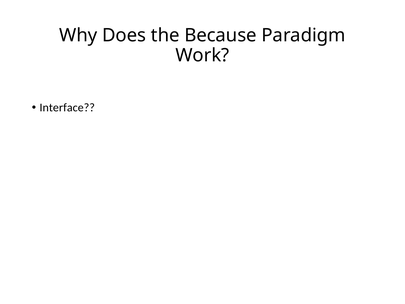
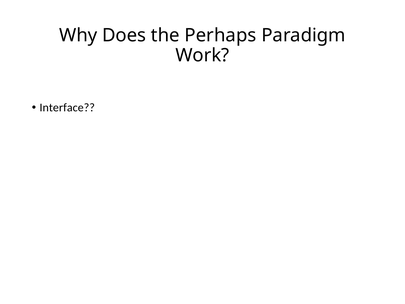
Because: Because -> Perhaps (220, 35)
